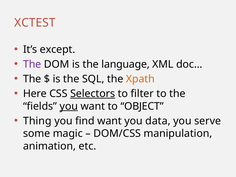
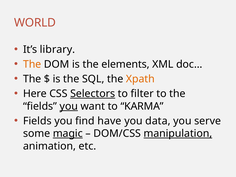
XCTEST: XCTEST -> WORLD (35, 23)
except: except -> library (57, 50)
The colour: purple -> orange (32, 64)
language: language -> elements (126, 64)
OBJECT: OBJECT -> KARMA (142, 106)
Thing: Thing -> Fields (37, 121)
find want: want -> have (109, 121)
magic underline: none -> present (68, 134)
manipulation underline: none -> present (178, 134)
